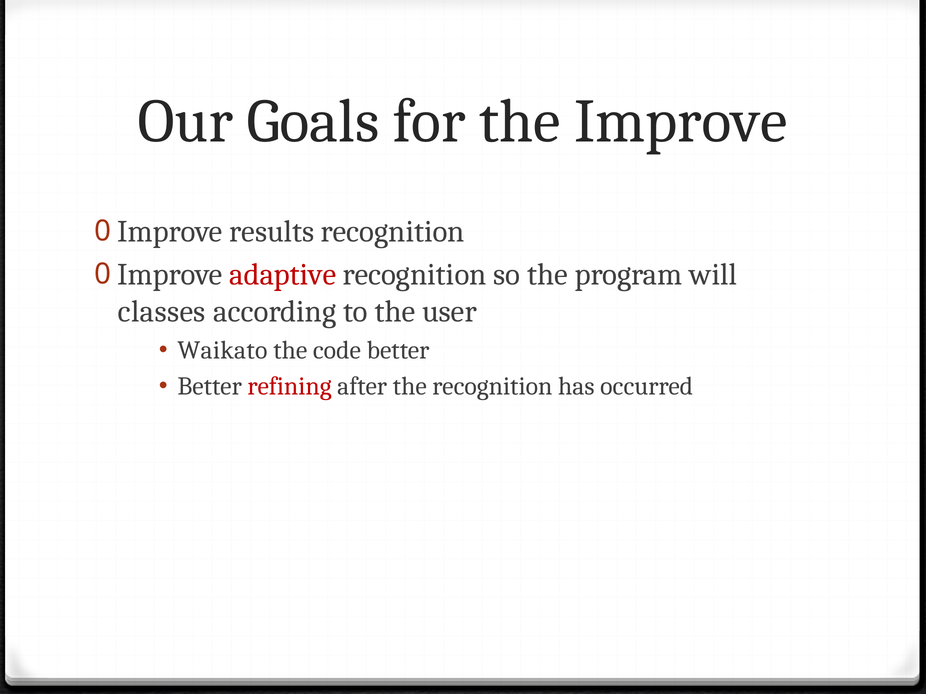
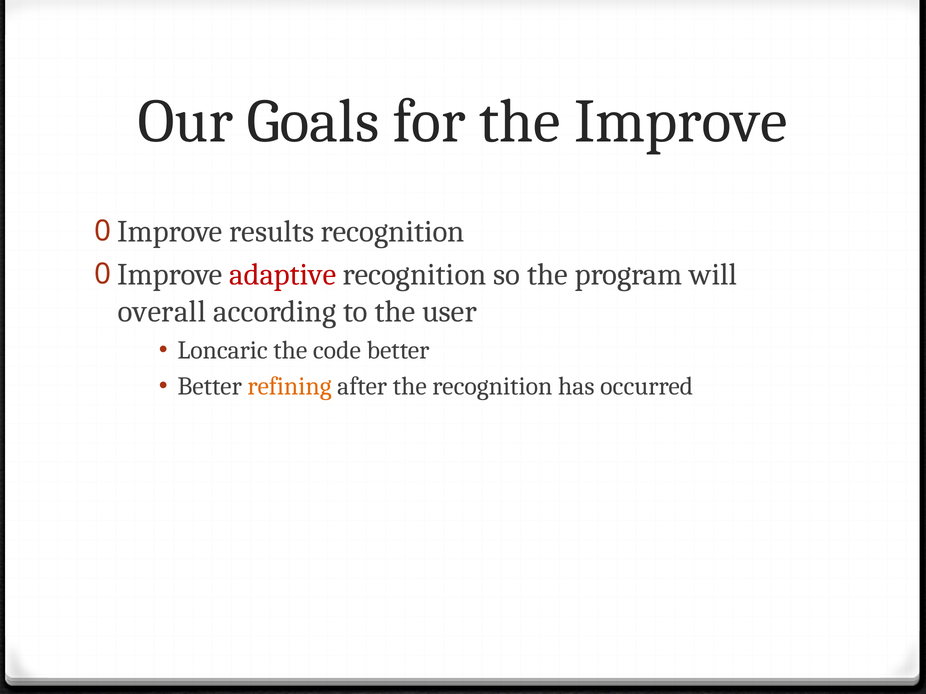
classes: classes -> overall (162, 312)
Waikato: Waikato -> Loncaric (223, 351)
refining colour: red -> orange (289, 387)
